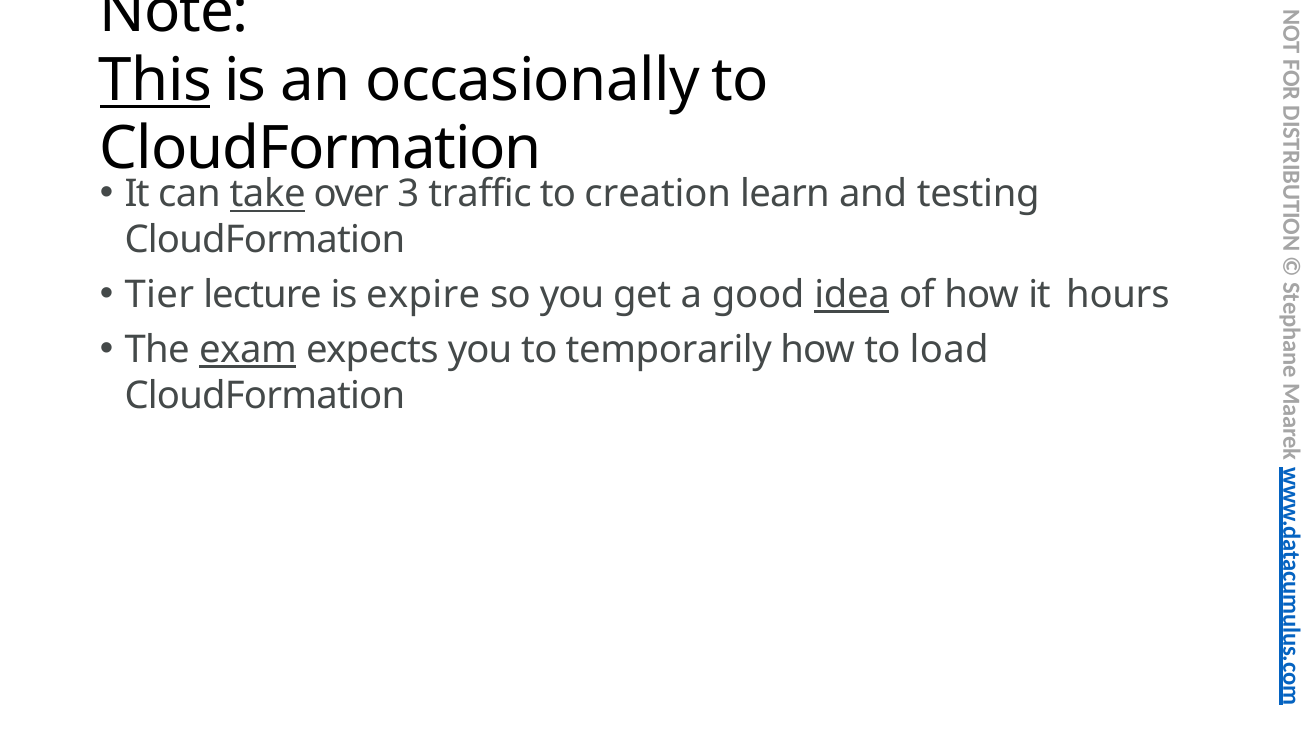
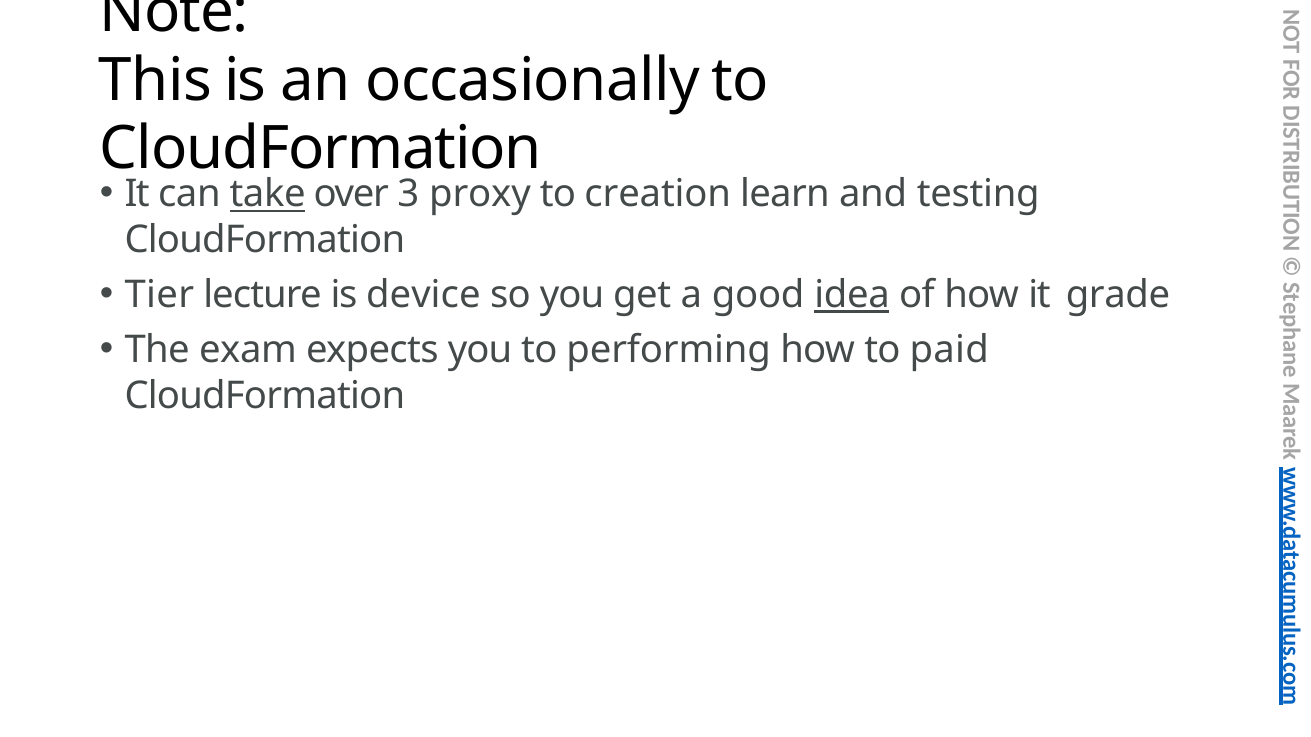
This underline: present -> none (155, 81)
traffic: traffic -> proxy (480, 194)
expire: expire -> device (423, 295)
hours: hours -> grade (1118, 295)
exam underline: present -> none (248, 350)
temporarily: temporarily -> performing (669, 350)
load: load -> paid (949, 350)
